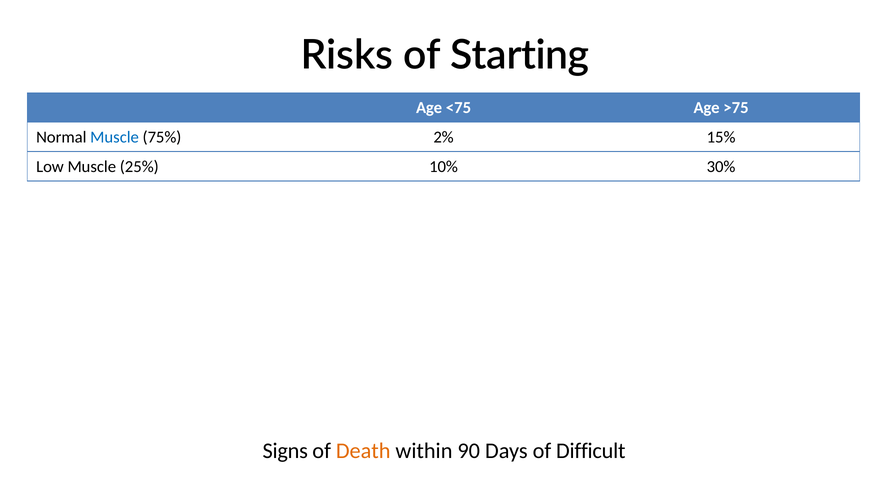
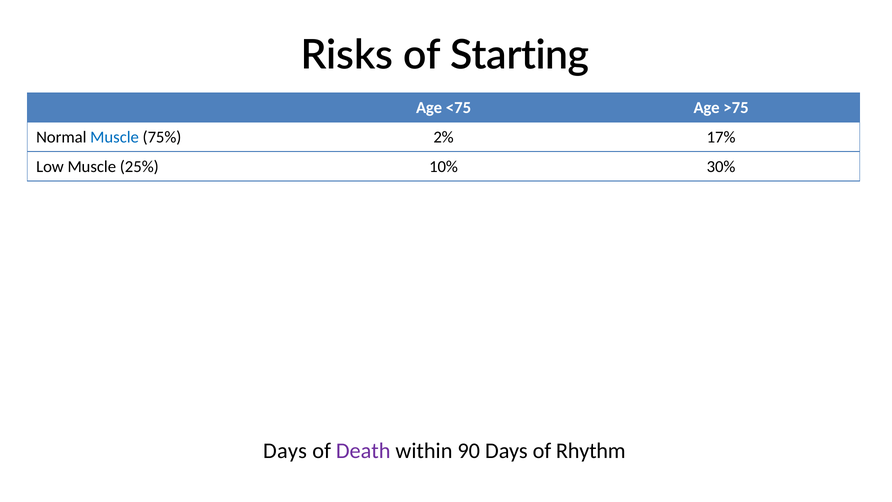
15%: 15% -> 17% (721, 137)
Signs: Signs -> Days (285, 450)
Death colour: orange -> purple (363, 450)
Difficult: Difficult -> Rhythm (591, 450)
